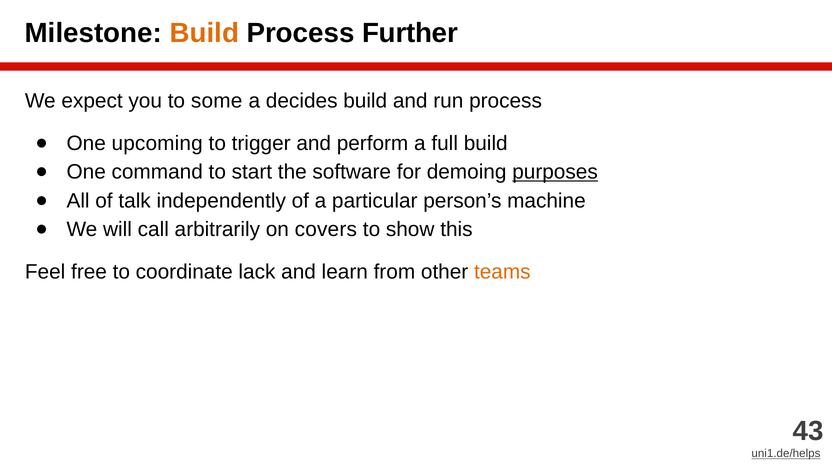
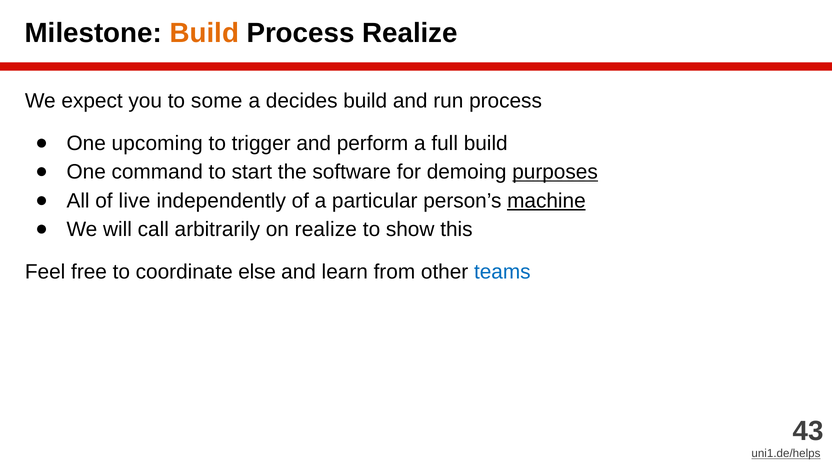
Process Further: Further -> Realize (410, 33)
talk: talk -> live (135, 201)
machine underline: none -> present (546, 201)
on covers: covers -> realize (326, 230)
lack: lack -> else (257, 272)
teams colour: orange -> blue (502, 272)
